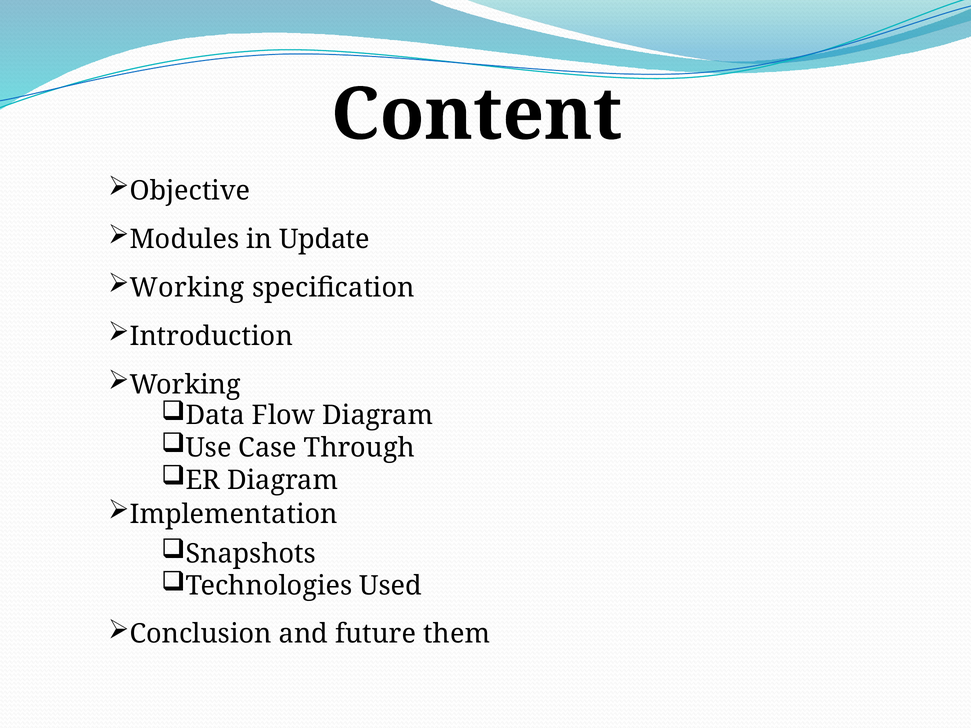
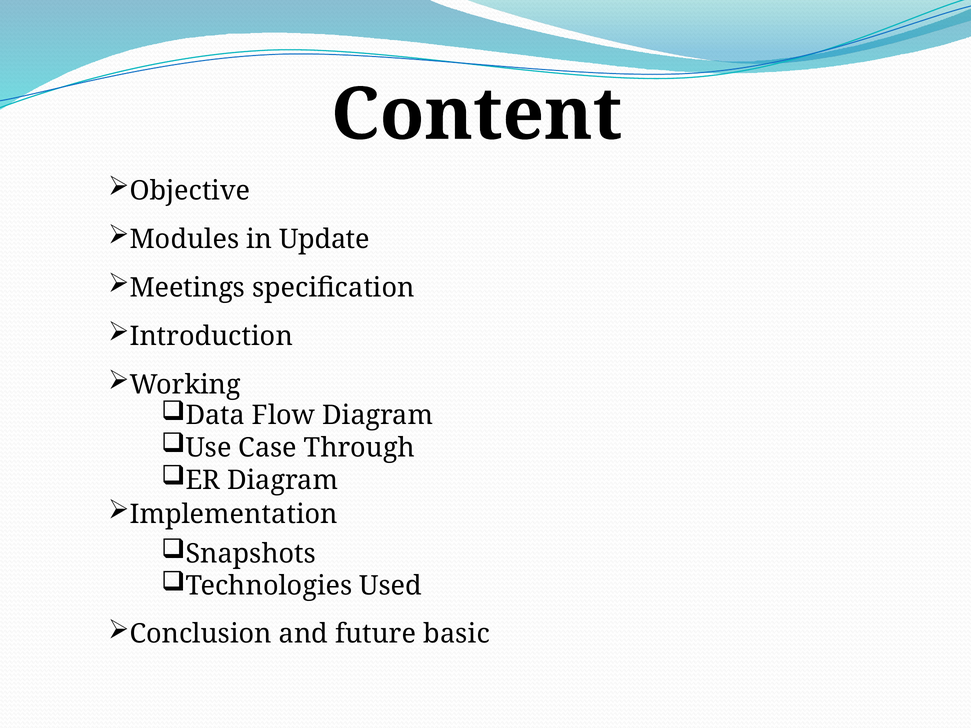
Working: Working -> Meetings (187, 288)
them: them -> basic (457, 634)
